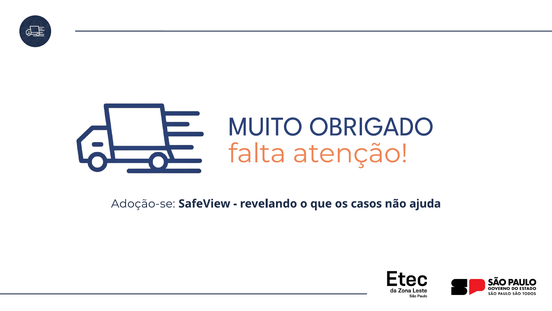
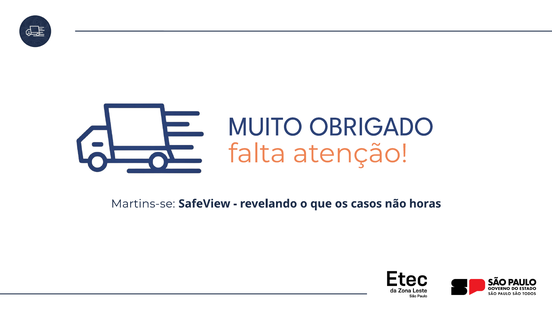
Adoção-se: Adoção-se -> Martins-se (143, 203)
ajuda: ajuda -> horas (425, 203)
